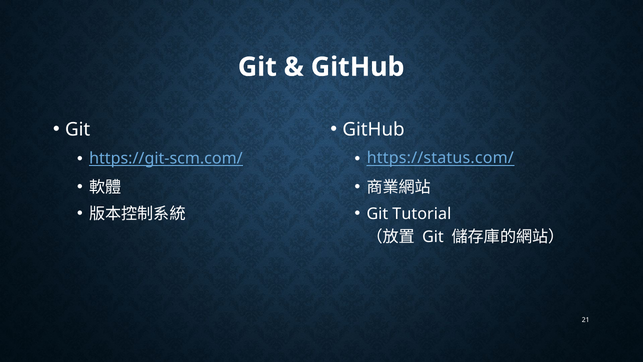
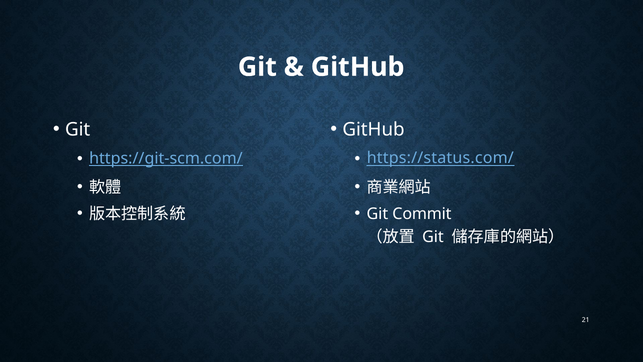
Tutorial: Tutorial -> Commit (422, 214)
